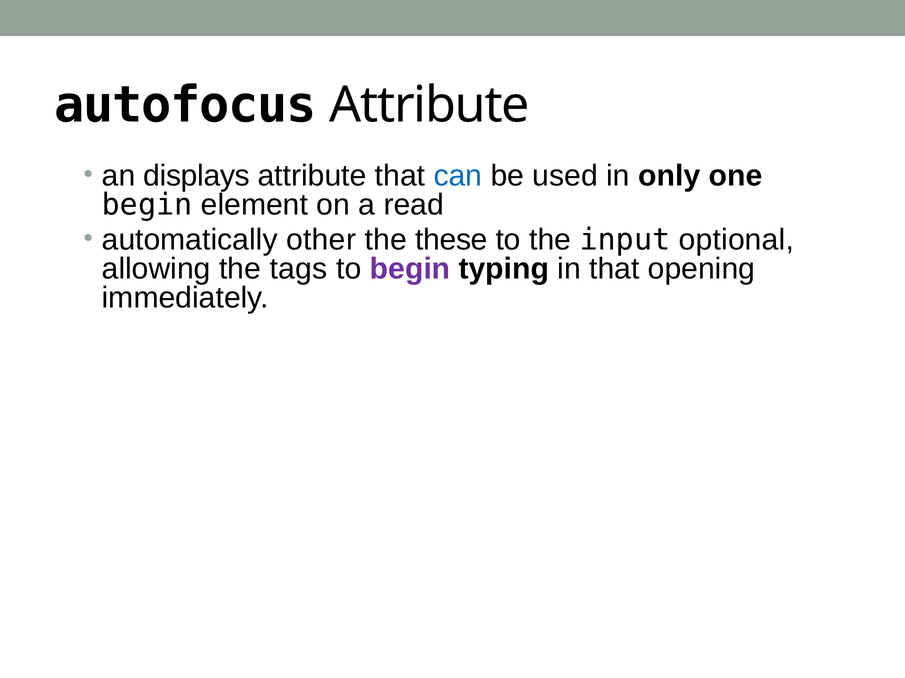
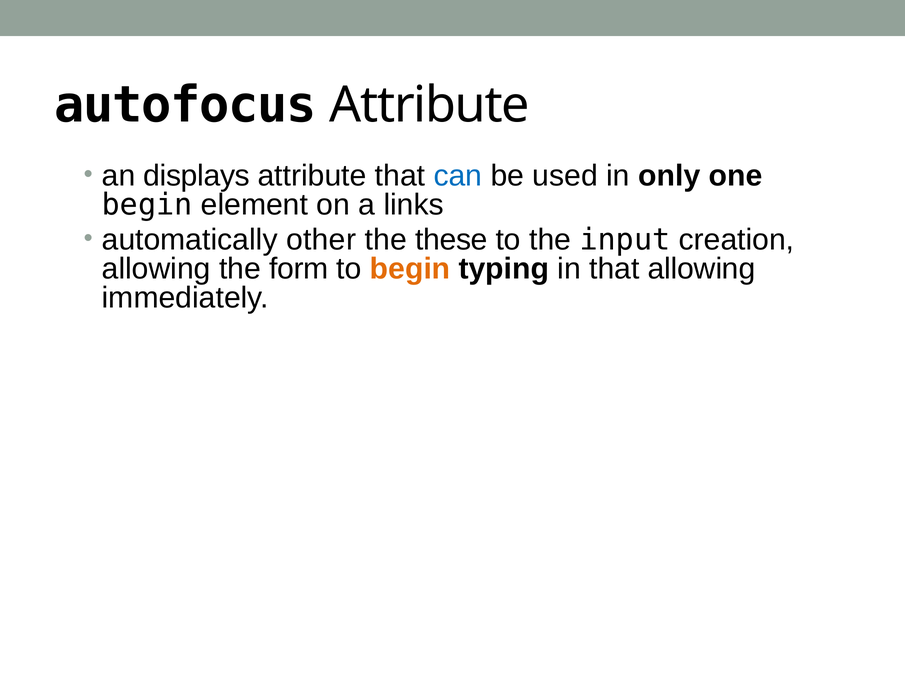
read: read -> links (414, 205)
optional: optional -> creation (737, 240)
tags: tags -> form (299, 269)
begin colour: purple -> orange (410, 269)
that opening: opening -> allowing (702, 269)
